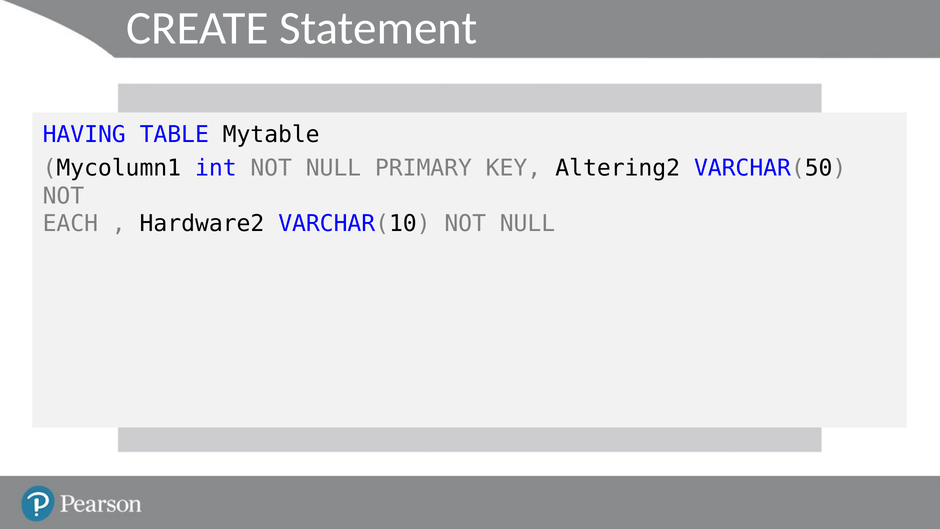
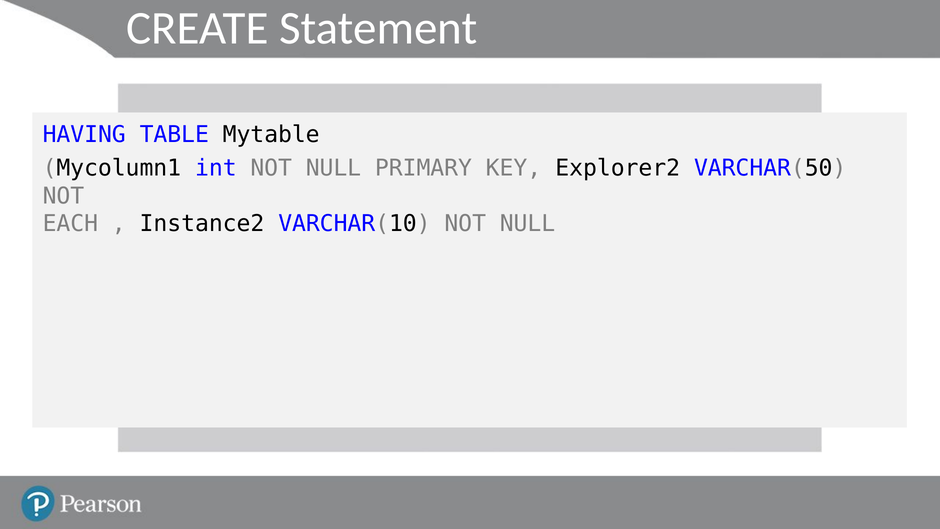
Altering2: Altering2 -> Explorer2 (618, 168)
Hardware2: Hardware2 -> Instance2 (202, 224)
